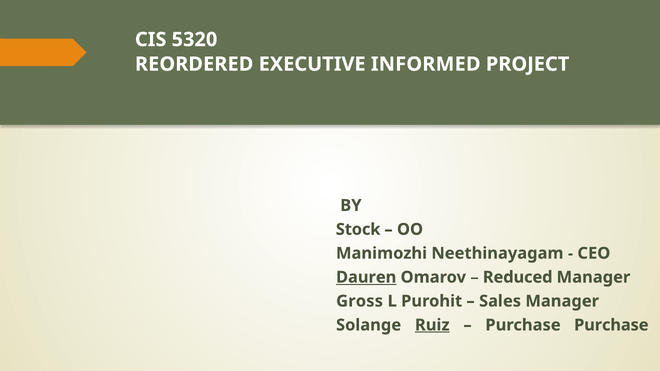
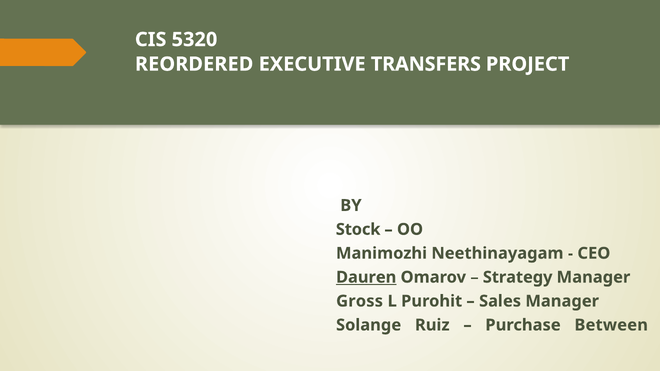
INFORMED: INFORMED -> TRANSFERS (426, 64)
Reduced: Reduced -> Strategy (518, 277)
Ruiz underline: present -> none (432, 325)
Purchase Purchase: Purchase -> Between (611, 325)
